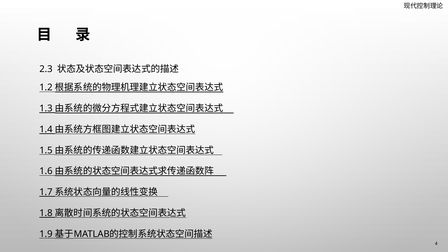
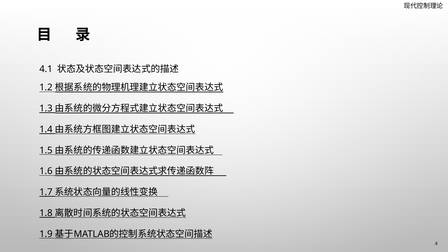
2.3: 2.3 -> 4.1 (46, 69)
